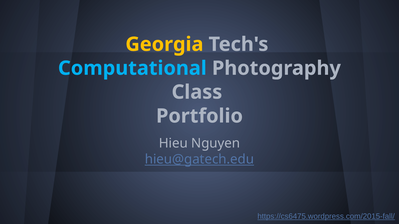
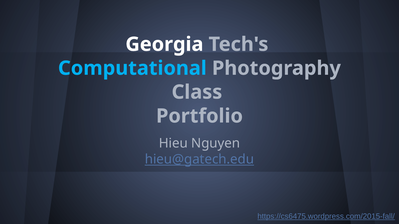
Georgia colour: yellow -> white (164, 44)
